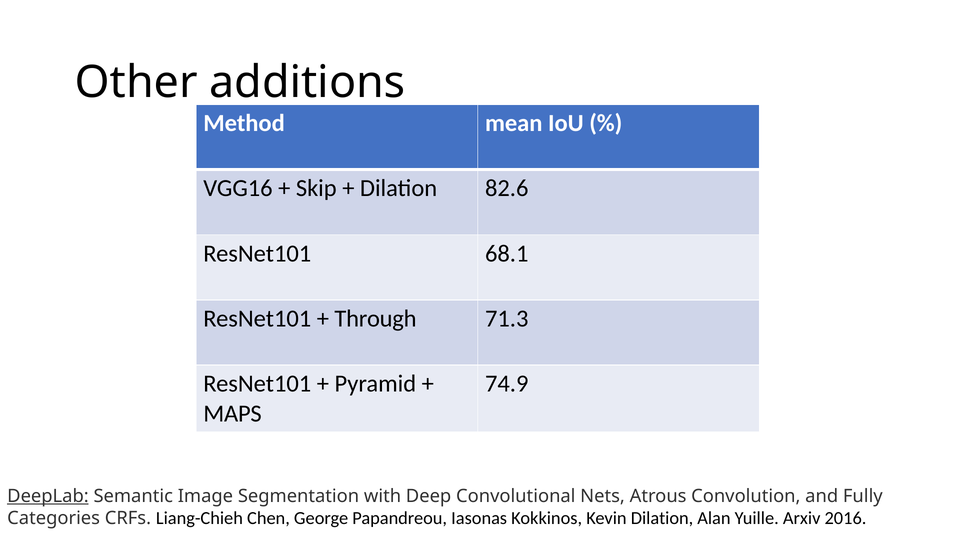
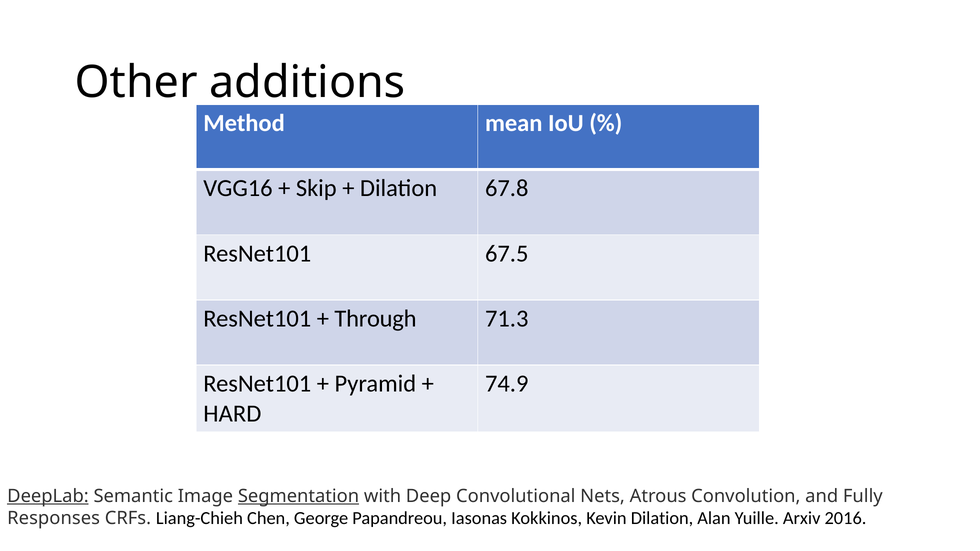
82.6: 82.6 -> 67.8 (507, 188)
68.1: 68.1 -> 67.5 (507, 254)
MAPS: MAPS -> HARD (232, 414)
Segmentation underline: none -> present (299, 496)
Categories: Categories -> Responses (54, 518)
